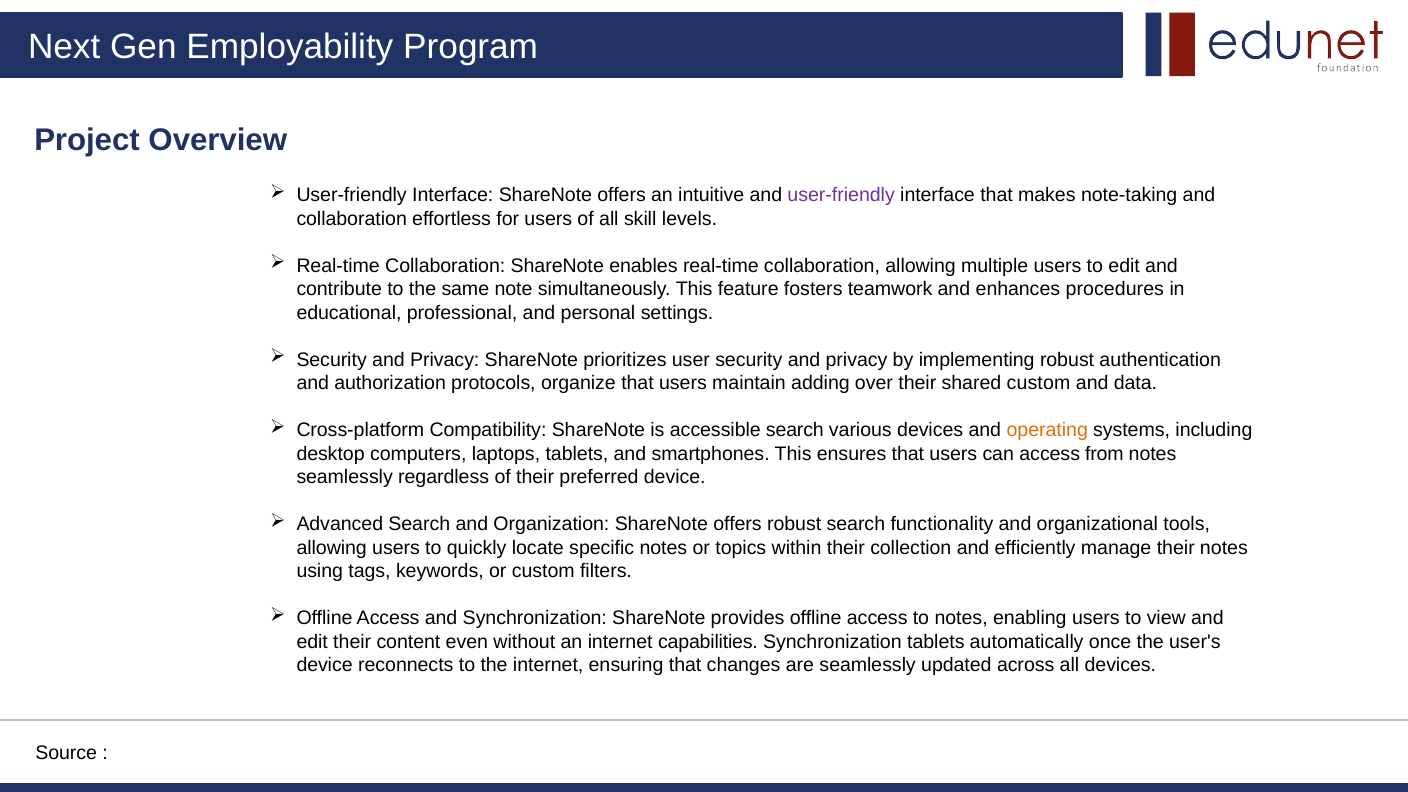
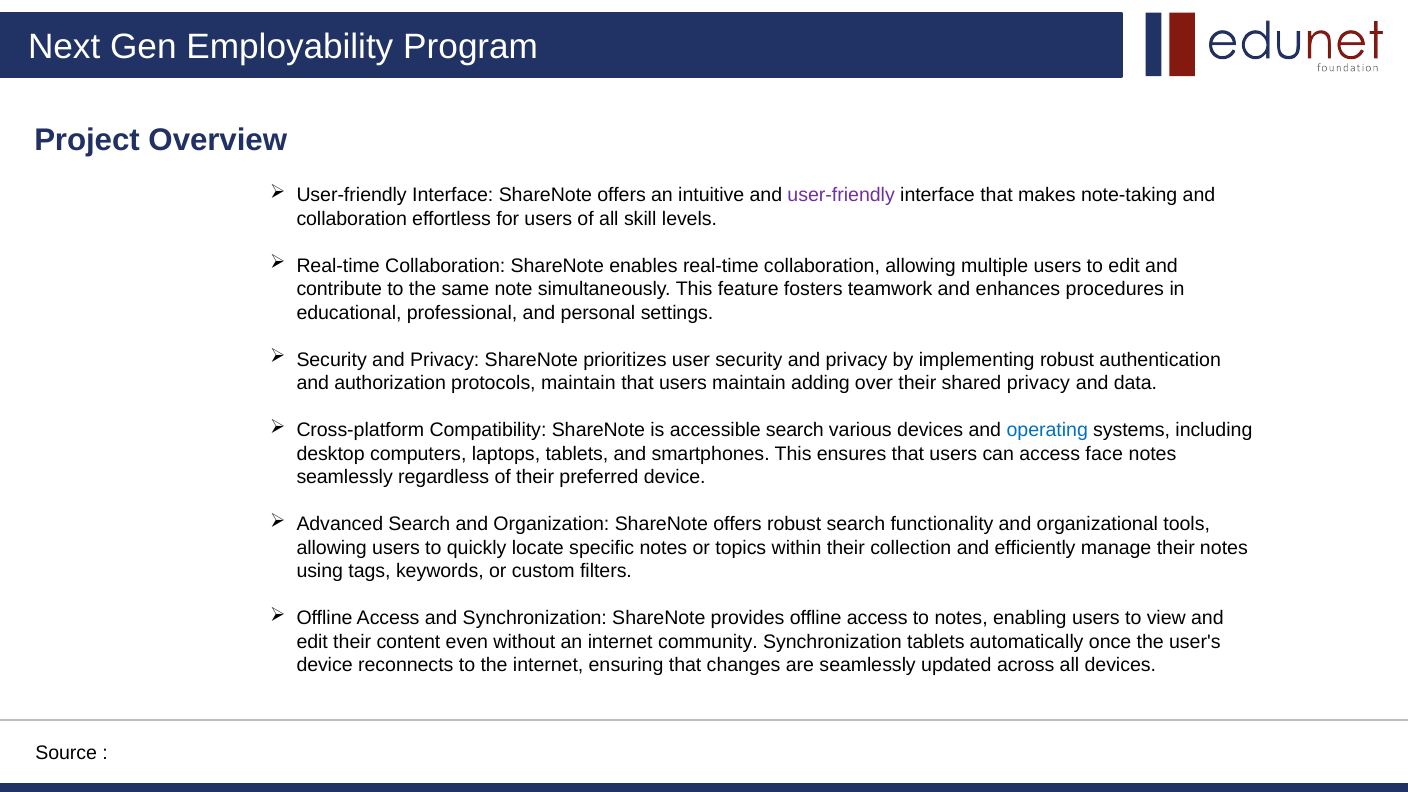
protocols organize: organize -> maintain (578, 383)
shared custom: custom -> privacy (1038, 383)
operating colour: orange -> blue (1047, 430)
from: from -> face (1104, 454)
capabilities: capabilities -> community (708, 642)
